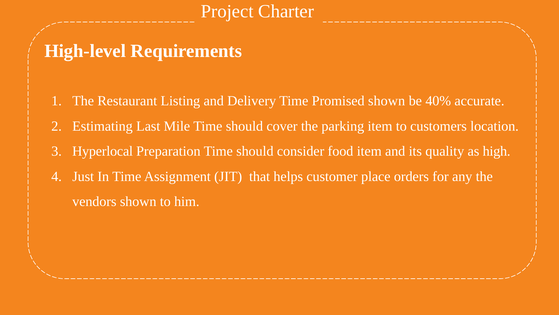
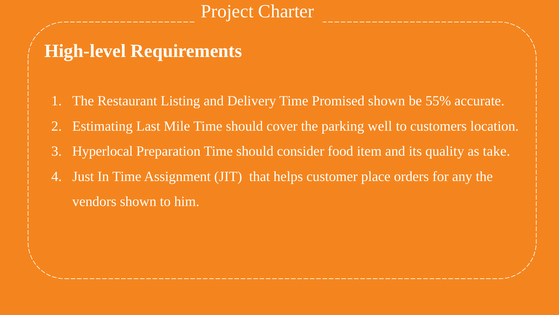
40%: 40% -> 55% (438, 101)
parking item: item -> well (380, 126)
high: high -> take (496, 151)
